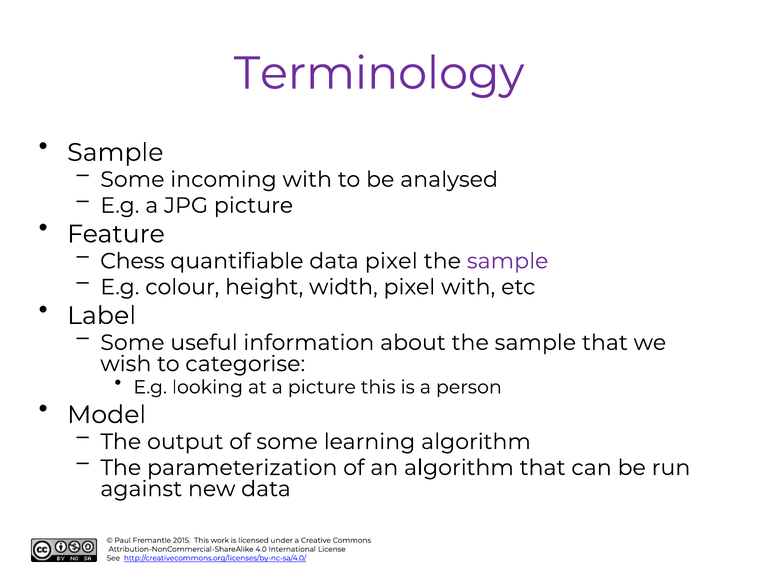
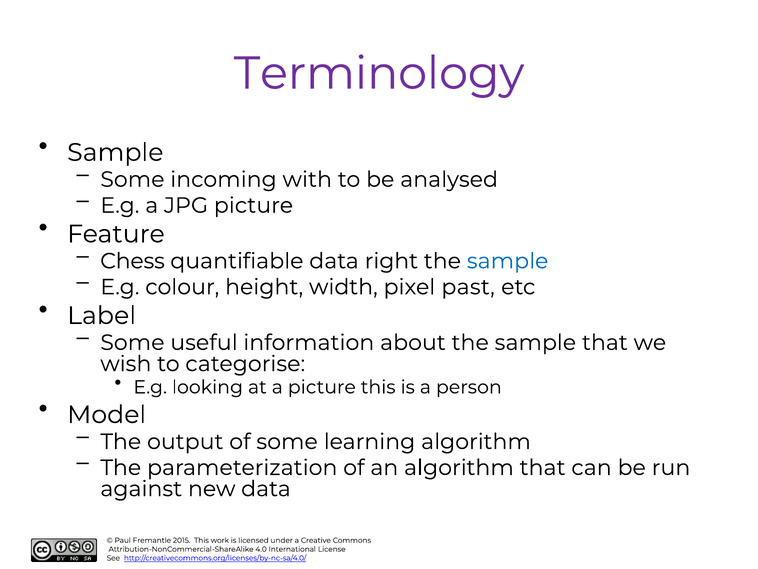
data pixel: pixel -> right (391, 261)
sample colour: purple -> blue (508, 261)
pixel with: with -> past (468, 287)
